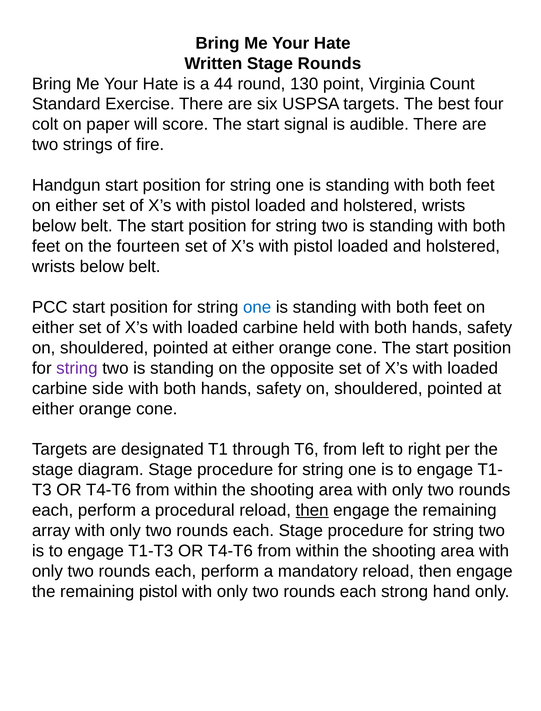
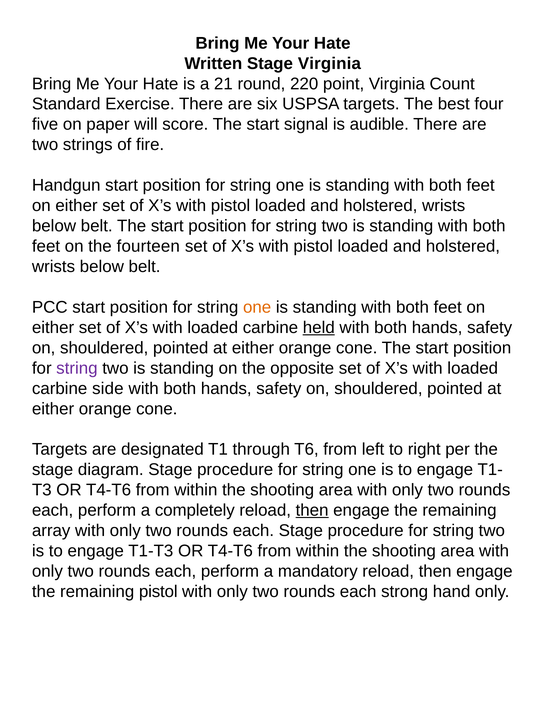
Stage Rounds: Rounds -> Virginia (329, 63)
44: 44 -> 21 (223, 84)
130: 130 -> 220 (304, 84)
colt: colt -> five (45, 124)
one colour: blue -> orange (257, 307)
held underline: none -> present (319, 327)
procedural: procedural -> completely (195, 510)
